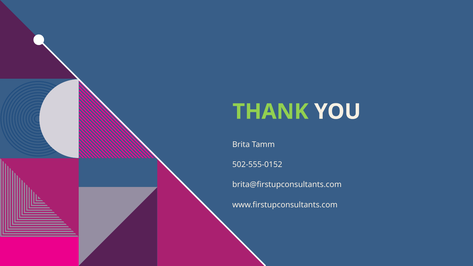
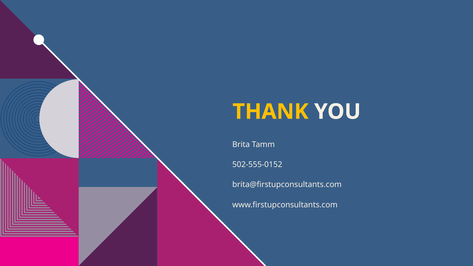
THANK colour: light green -> yellow (271, 112)
